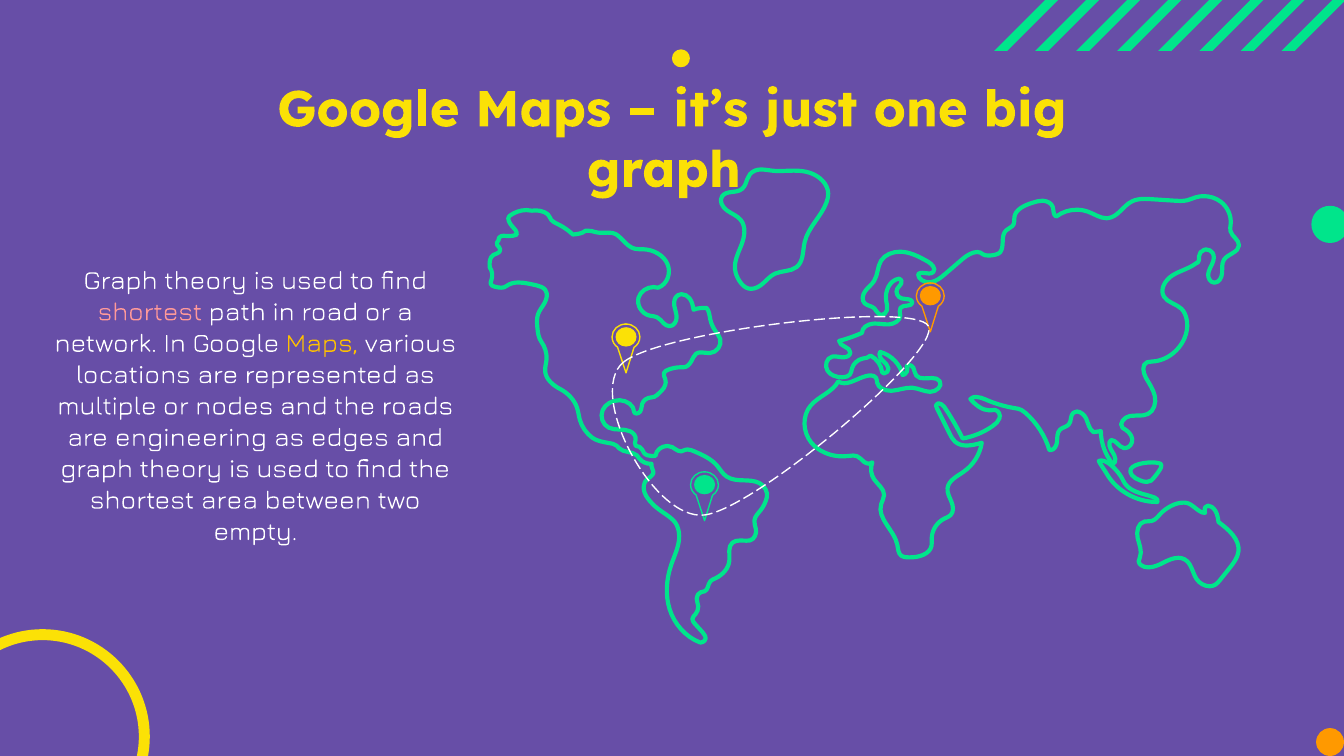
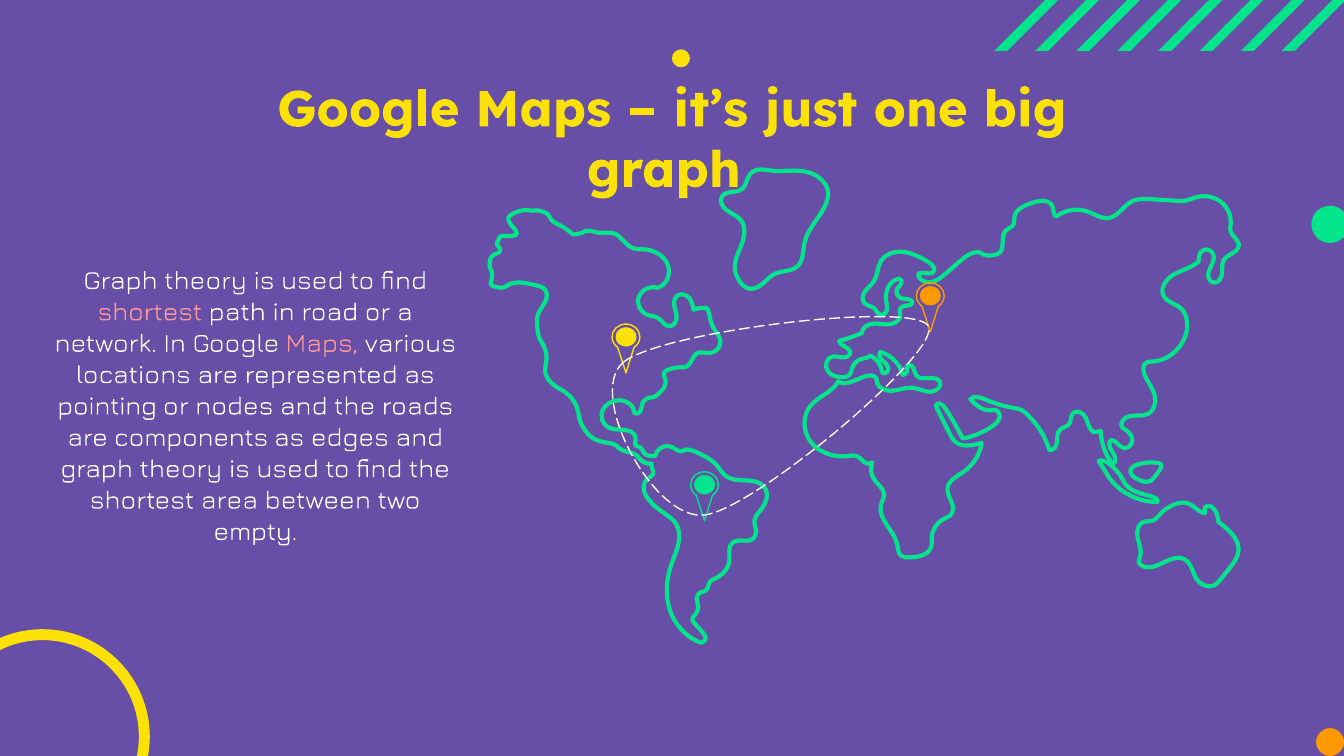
Maps colour: yellow -> pink (322, 343)
multiple: multiple -> pointing (107, 406)
engineering: engineering -> components (191, 437)
